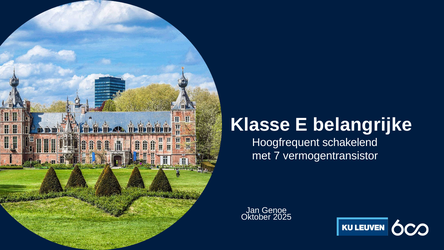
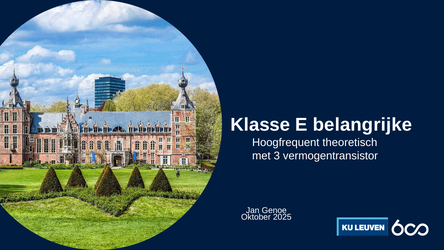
schakelend: schakelend -> theoretisch (350, 142)
7: 7 -> 3 (277, 156)
